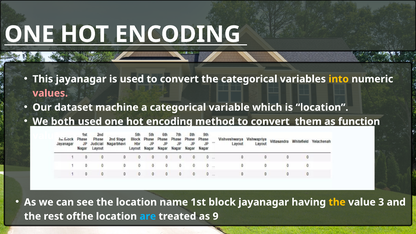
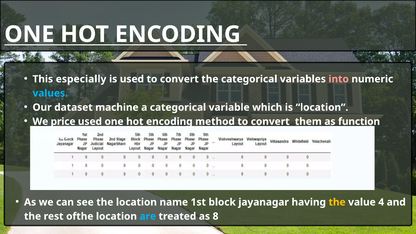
This jayanagar: jayanagar -> especially (81, 79)
into colour: yellow -> pink (339, 79)
values colour: pink -> light blue (50, 93)
both: both -> price (63, 122)
3: 3 -> 4 (381, 202)
9: 9 -> 8 (216, 216)
